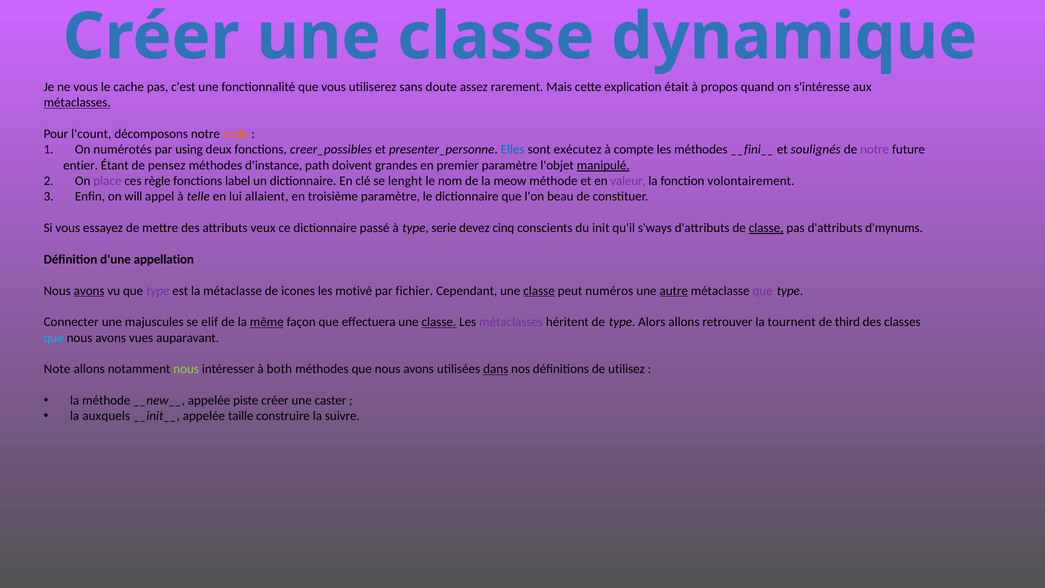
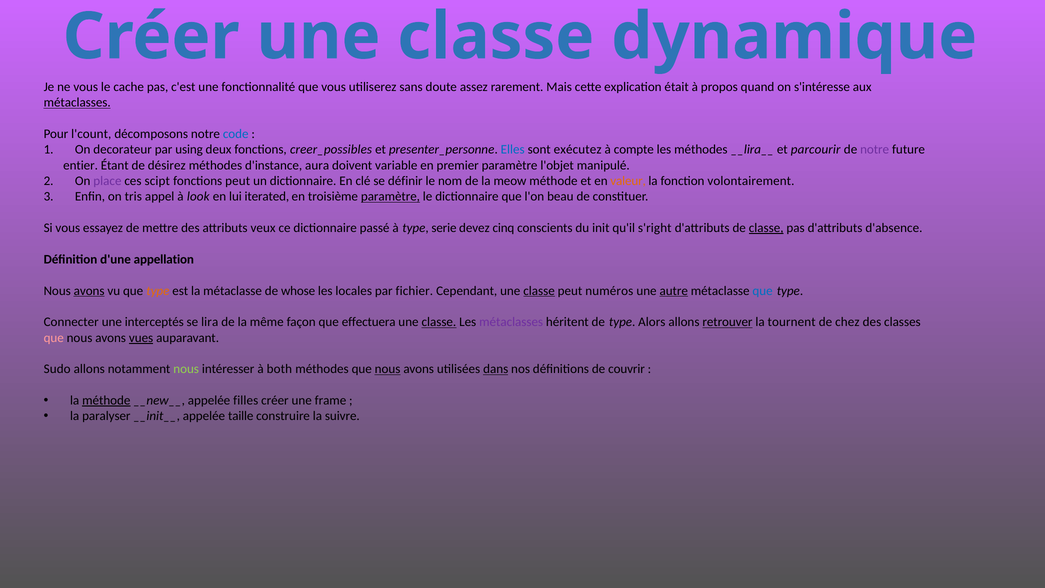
code colour: orange -> blue (236, 134)
numérotés: numérotés -> decorateur (123, 150)
__fini__: __fini__ -> __lira__ (752, 150)
soulignés: soulignés -> parcourir (816, 150)
pensez: pensez -> désirez (167, 165)
path: path -> aura (317, 165)
grandes: grandes -> variable (396, 165)
manipulé underline: present -> none (603, 165)
règle: règle -> scipt (157, 181)
fonctions label: label -> peut (238, 181)
lenght: lenght -> définir (405, 181)
valeur colour: purple -> orange (628, 181)
will: will -> tris (133, 197)
telle: telle -> look (198, 197)
allaient: allaient -> iterated (267, 197)
paramètre underline: none -> present (390, 197)
s'ways: s'ways -> s'right (655, 228)
d'mynums: d'mynums -> d'absence (894, 228)
type colour: purple -> orange (158, 291)
icones: icones -> whose (298, 291)
motivé: motivé -> locales (354, 291)
que colour: purple -> blue (763, 291)
majuscules: majuscules -> interceptés (154, 322)
elif: elif -> lira (210, 322)
même underline: present -> none (267, 322)
retrouver underline: none -> present (727, 322)
third: third -> chez (847, 322)
que colour: light blue -> pink (54, 338)
vues underline: none -> present (141, 338)
Note: Note -> Sudo (57, 369)
nous underline: none -> present (388, 369)
utilisez: utilisez -> couvrir (627, 369)
méthode underline: none -> present (106, 400)
piste: piste -> filles (246, 400)
caster: caster -> frame (330, 400)
auxquels: auxquels -> paralyser (106, 416)
